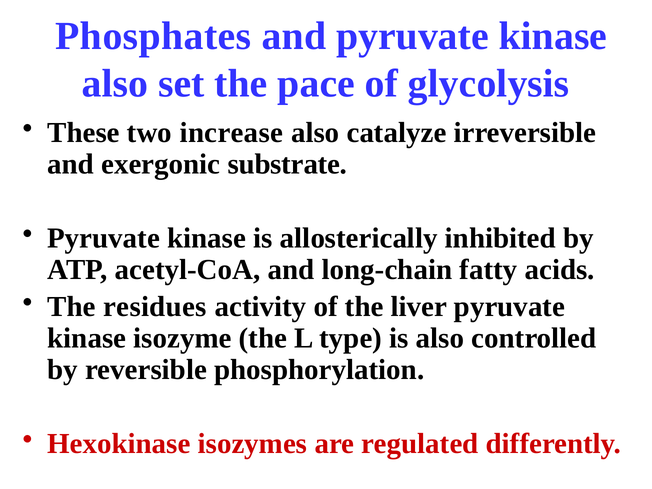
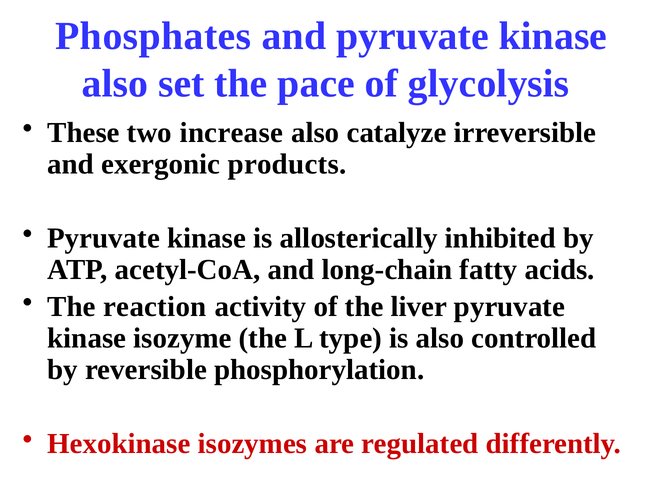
substrate: substrate -> products (287, 164)
residues: residues -> reaction (155, 307)
